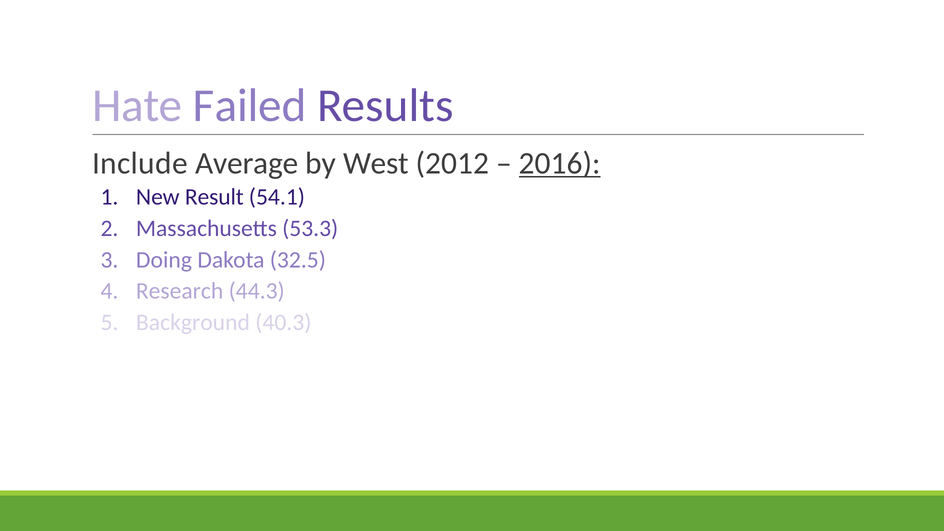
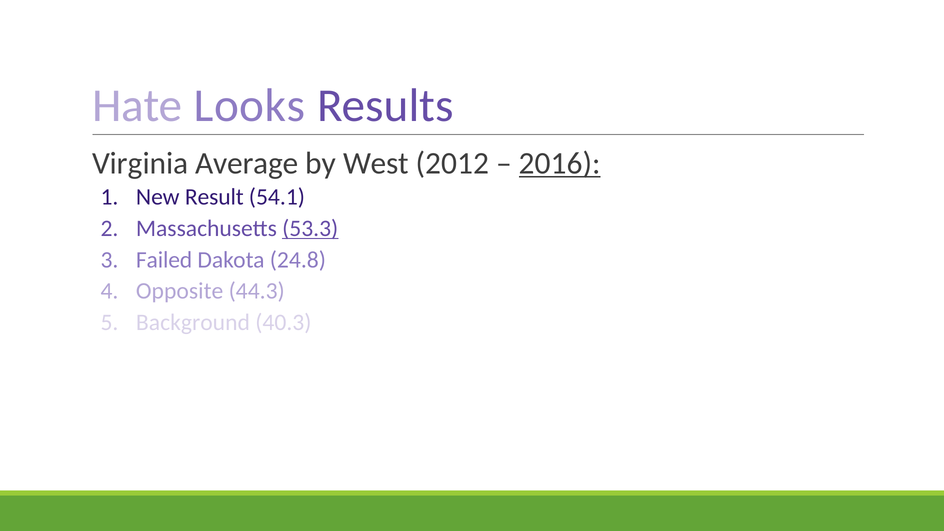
Failed: Failed -> Looks (249, 106)
Include: Include -> Virginia (140, 163)
53.3 underline: none -> present (310, 228)
Doing: Doing -> Failed (164, 260)
32.5: 32.5 -> 24.8 (298, 260)
Research: Research -> Opposite (180, 291)
